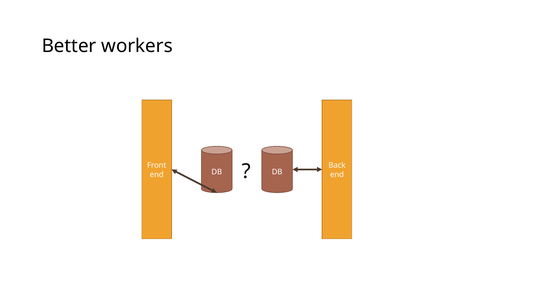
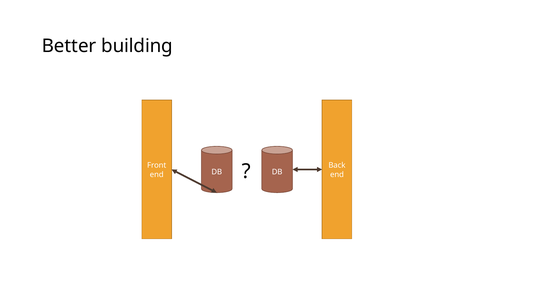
workers: workers -> building (137, 46)
